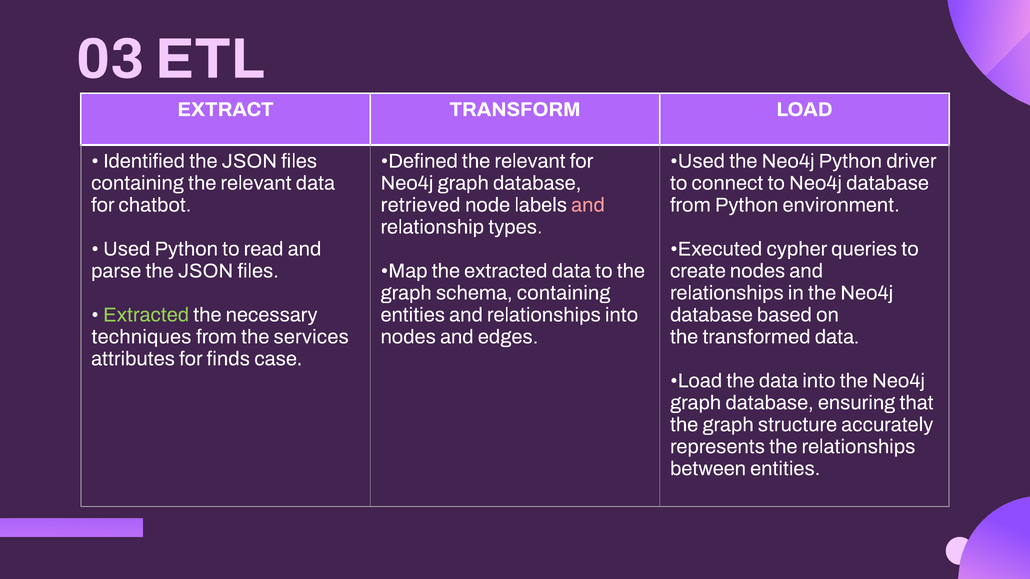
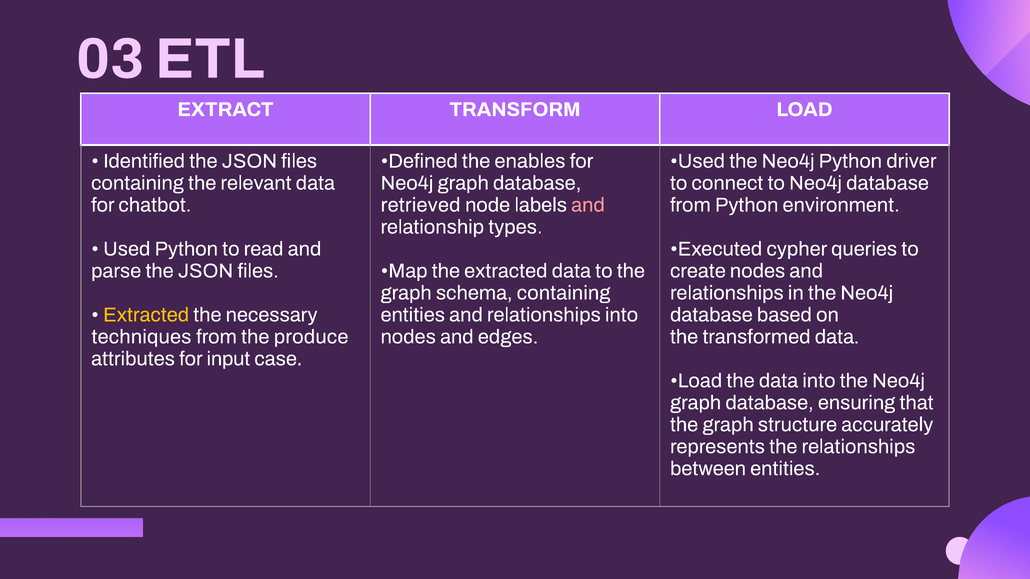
Defined the relevant: relevant -> enables (530, 161)
Extracted colour: light green -> yellow (146, 315)
services: services -> produce (311, 337)
finds: finds -> input (228, 359)
